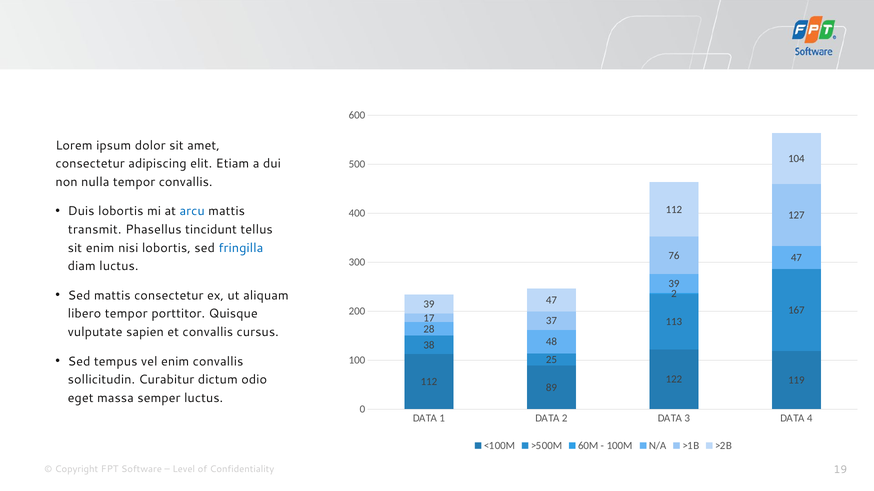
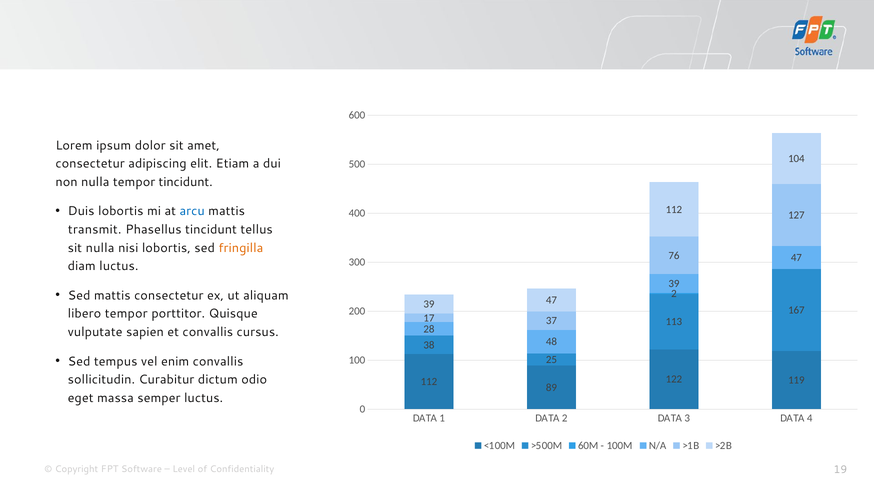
tempor convallis: convallis -> tincidunt (186, 182)
sit enim: enim -> nulla (100, 248)
fringilla colour: blue -> orange (241, 248)
